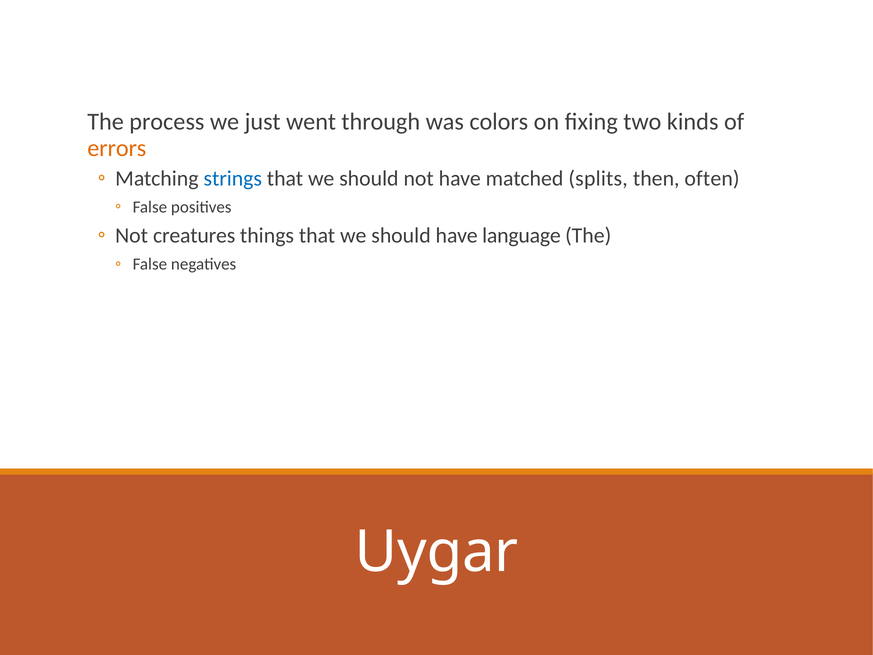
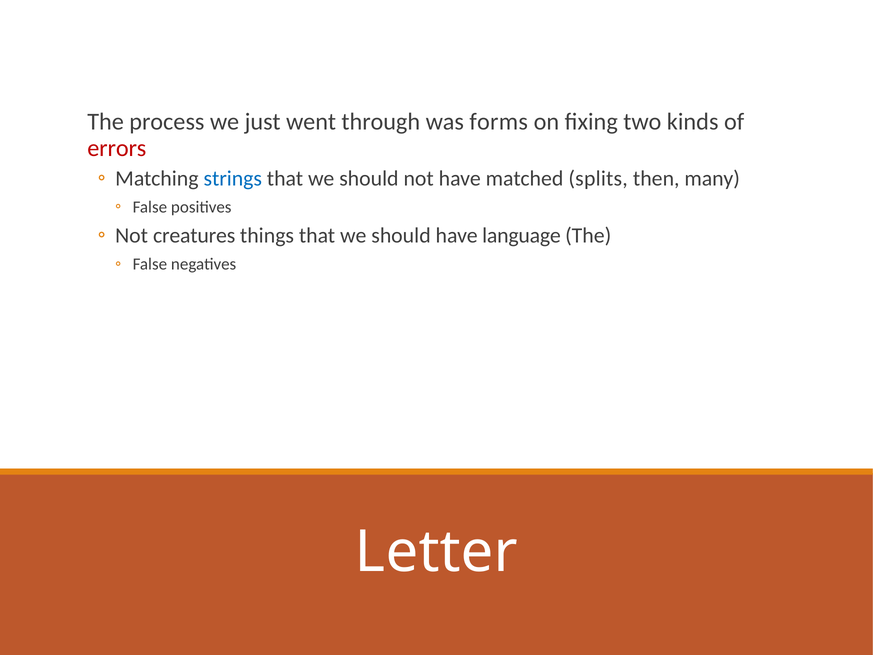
colors: colors -> forms (499, 121)
errors colour: orange -> red (117, 148)
often: often -> many (712, 178)
Uygar: Uygar -> Letter (436, 552)
